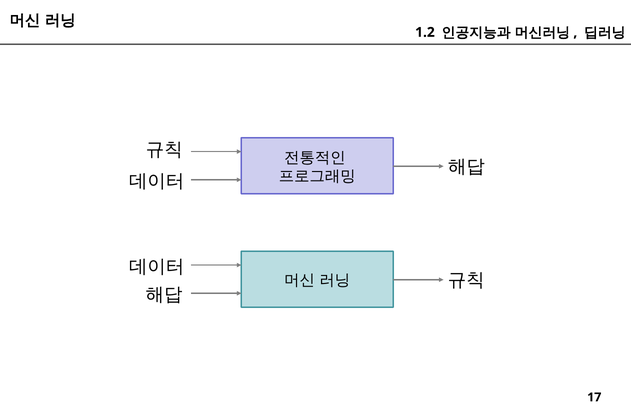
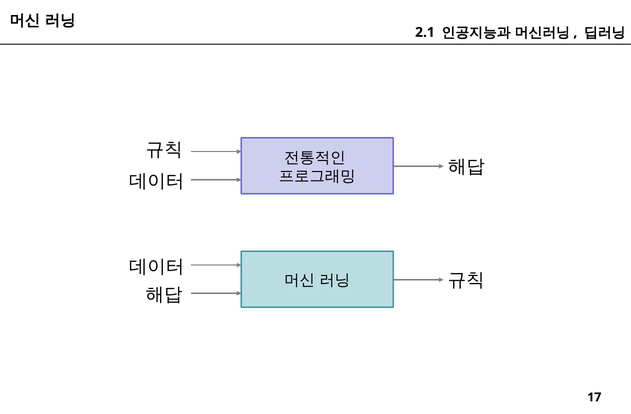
1.2: 1.2 -> 2.1 (425, 32)
